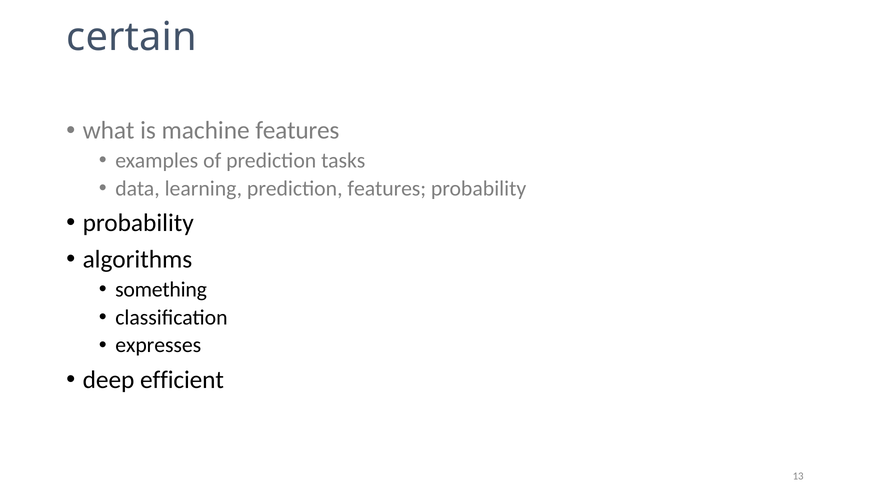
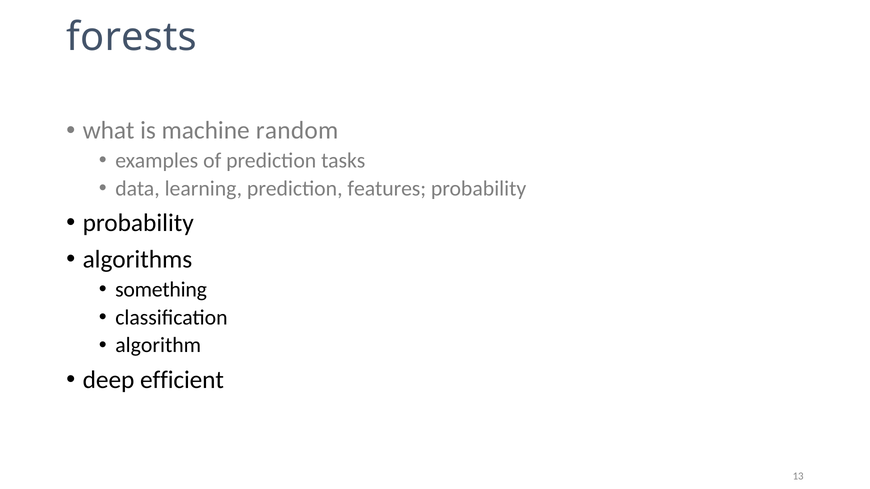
certain: certain -> forests (132, 37)
machine features: features -> random (297, 131)
expresses: expresses -> algorithm (158, 346)
